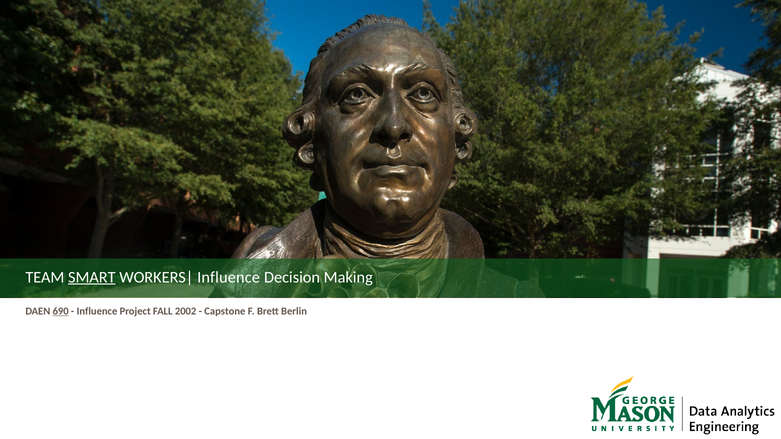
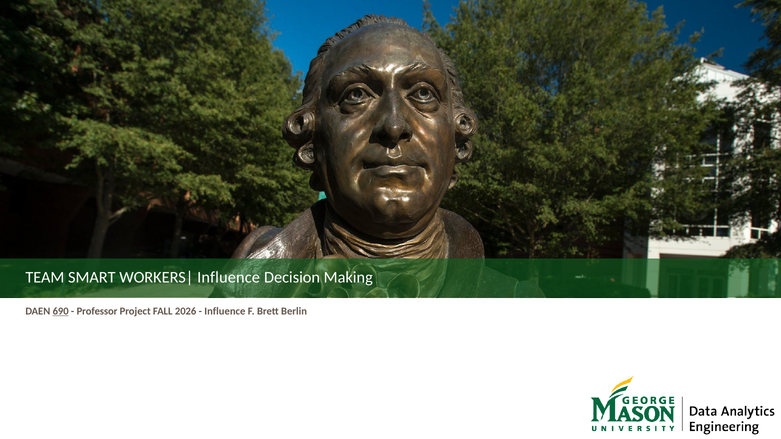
SMART underline: present -> none (92, 277)
Influence: Influence -> Professor (97, 311)
2002: 2002 -> 2026 (186, 311)
Capstone: Capstone -> Influence (225, 311)
